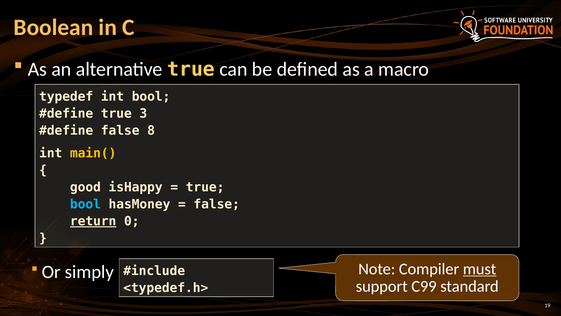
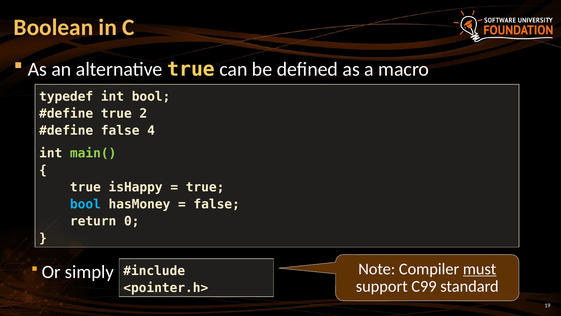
3: 3 -> 2 (143, 113)
8: 8 -> 4 (151, 130)
main( colour: yellow -> light green (93, 153)
good: good -> true (85, 187)
return underline: present -> none (93, 221)
<typedef.h>: <typedef.h> -> <pointer.h> (166, 288)
